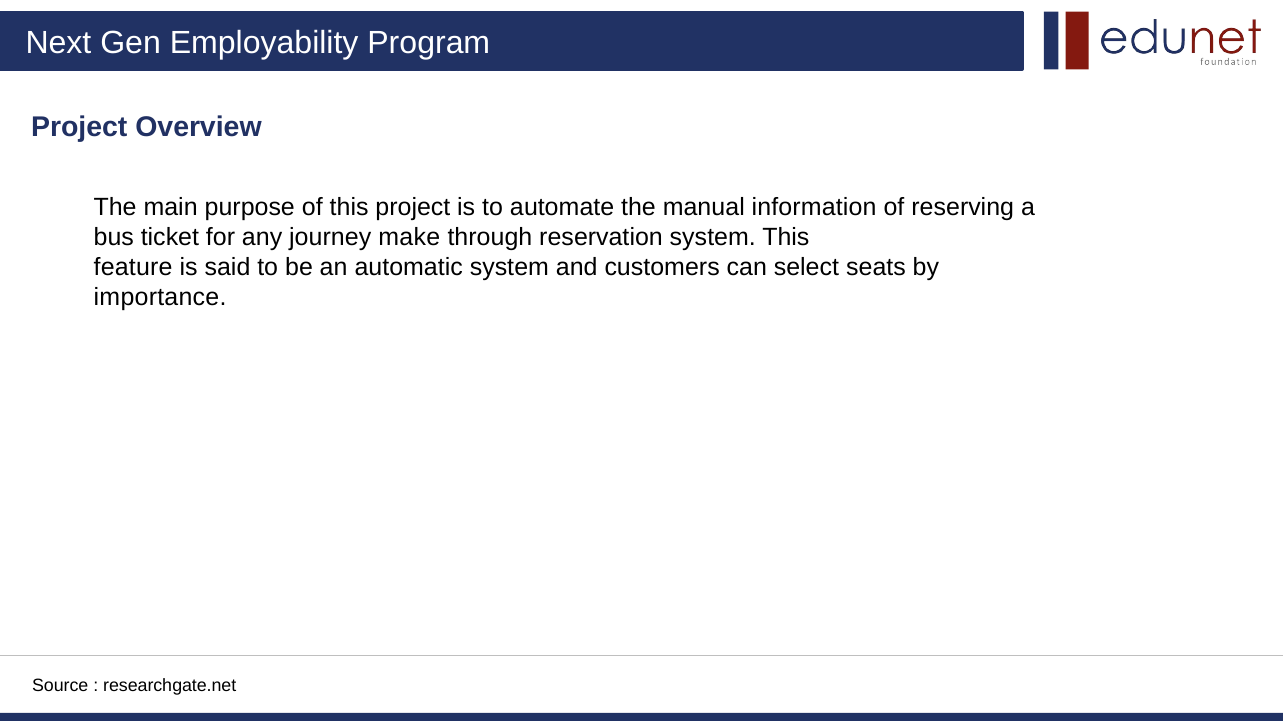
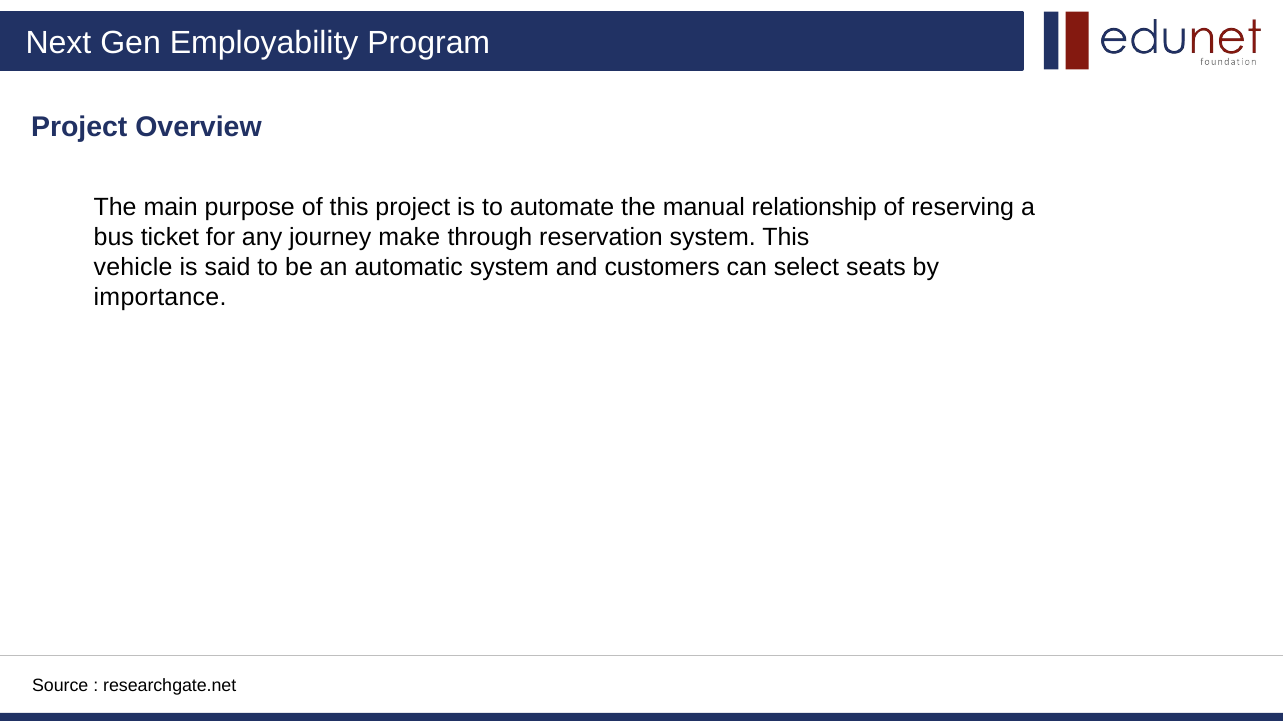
information: information -> relationship (814, 207)
feature: feature -> vehicle (133, 267)
